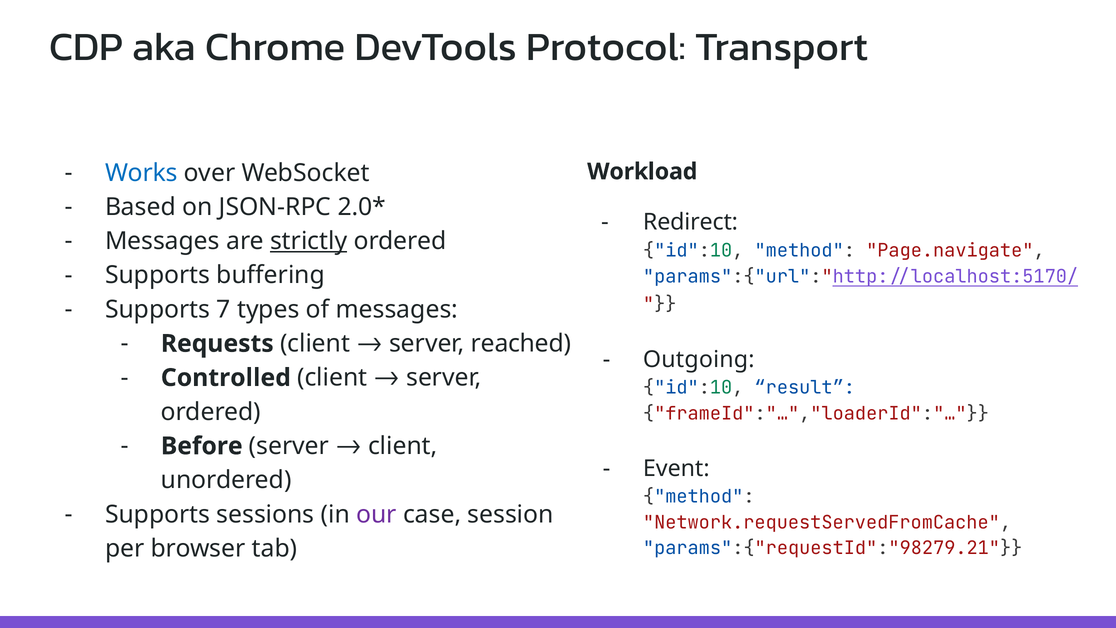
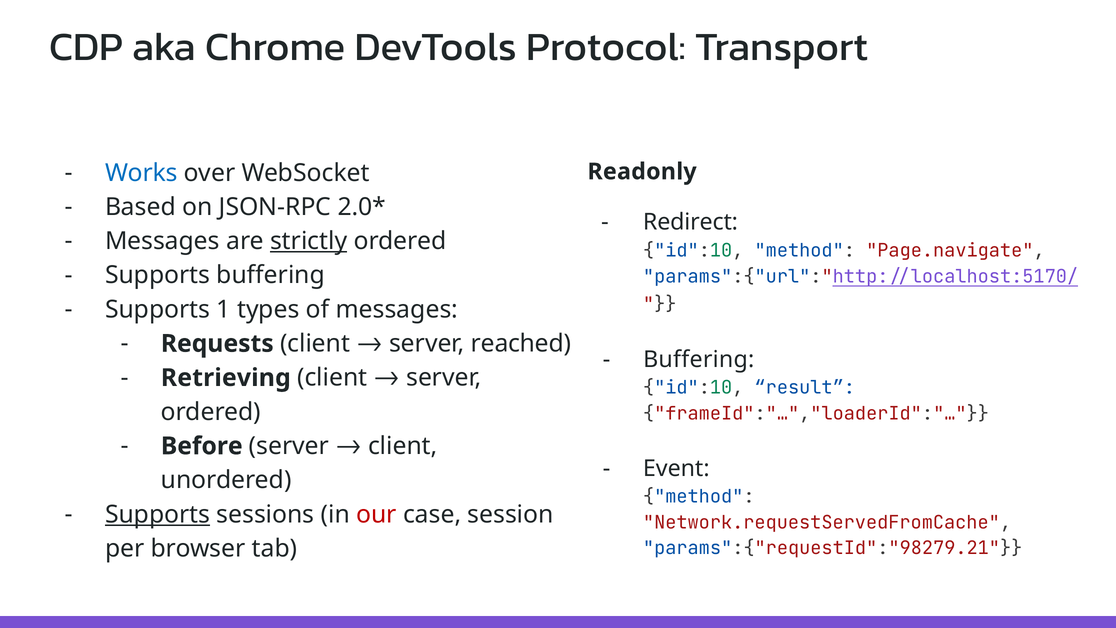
Workload: Workload -> Readonly (642, 172)
7: 7 -> 1 (224, 309)
Outgoing: Outgoing -> Buffering (699, 359)
Controlled: Controlled -> Retrieving (226, 378)
Supports underline: none -> present (158, 514)
our colour: purple -> red (376, 514)
